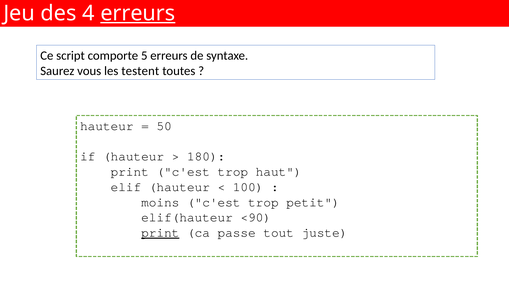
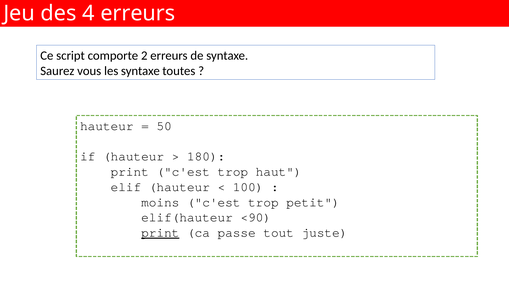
erreurs underline: present -> none (138, 13)
5: 5 -> 2 (144, 56)
les testent: testent -> syntaxe (140, 71)
